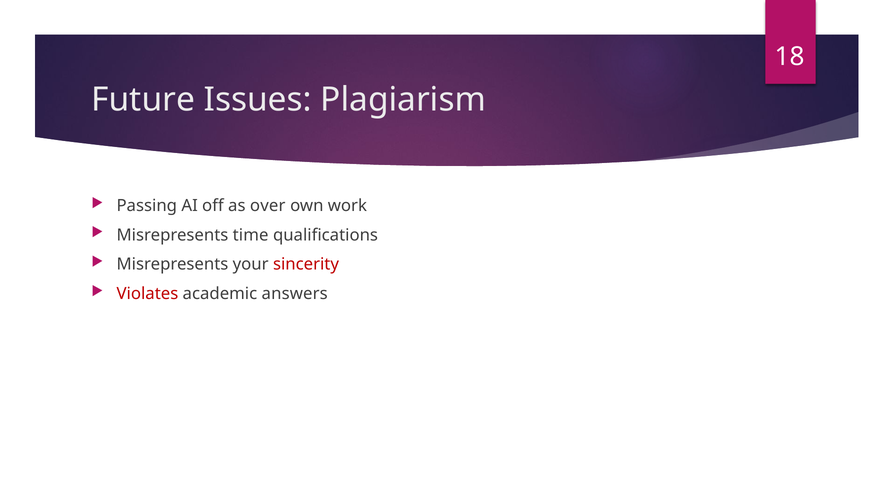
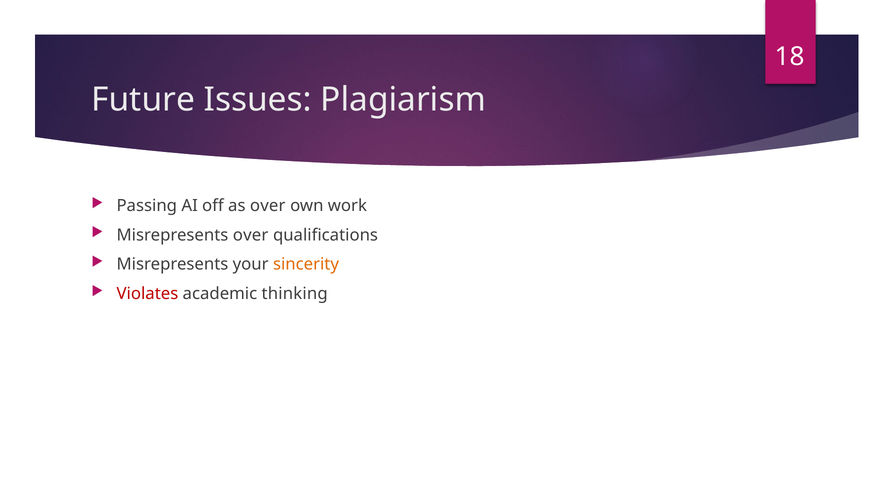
Misrepresents time: time -> over (251, 235)
sincerity colour: red -> orange (306, 264)
answers: answers -> thinking (295, 294)
